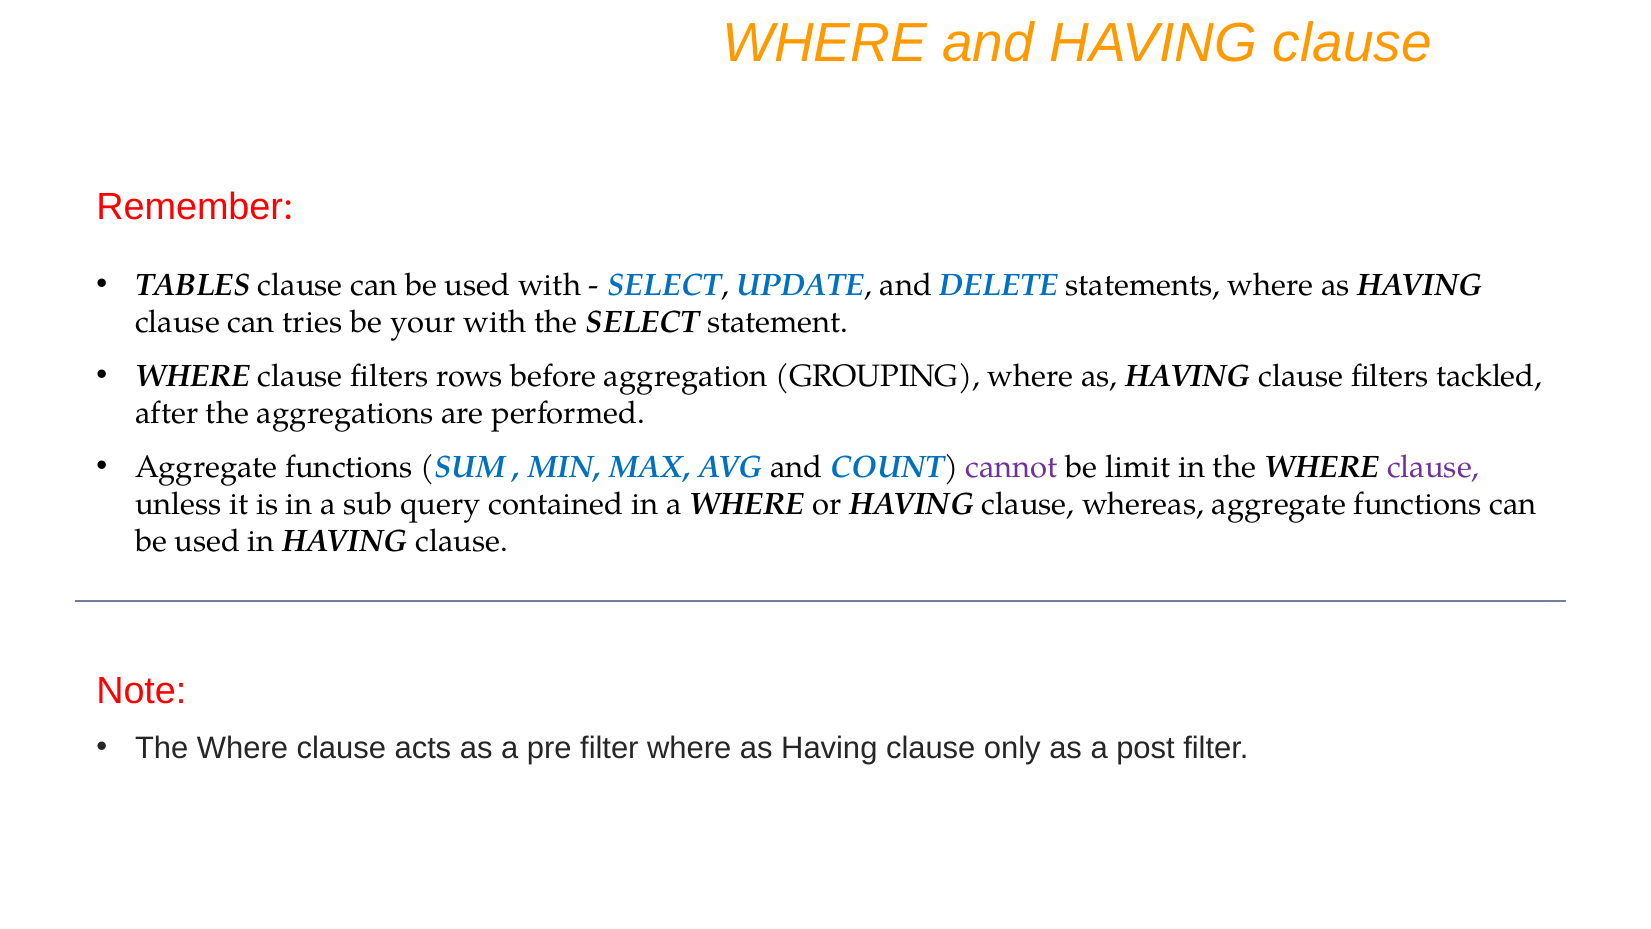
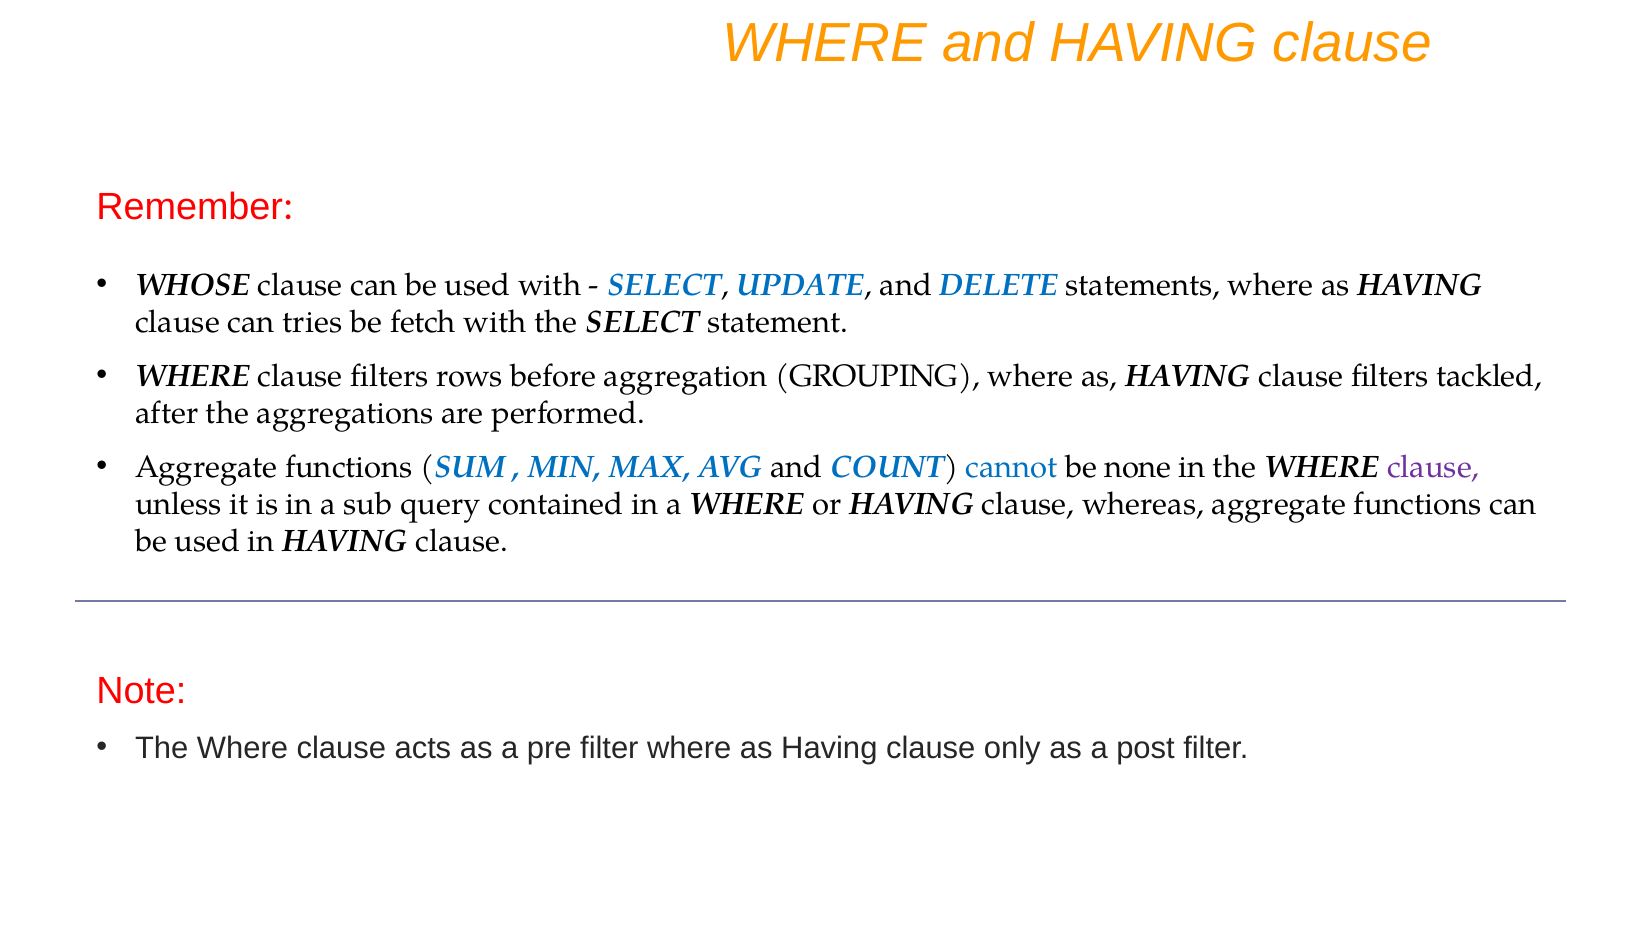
TABLES: TABLES -> WHOSE (193, 285)
your: your -> fetch (423, 322)
cannot colour: purple -> blue (1012, 467)
limit: limit -> none (1138, 467)
